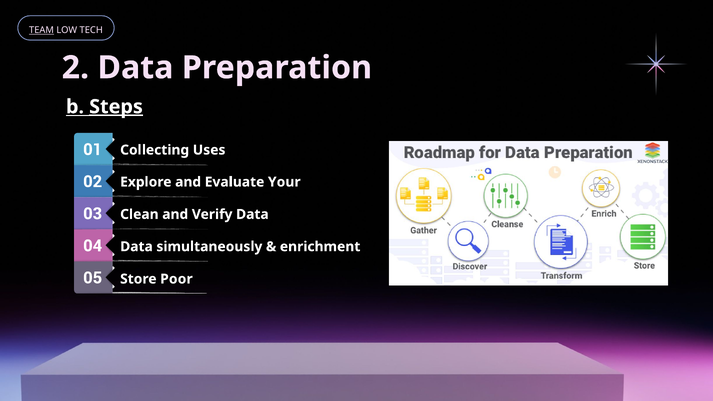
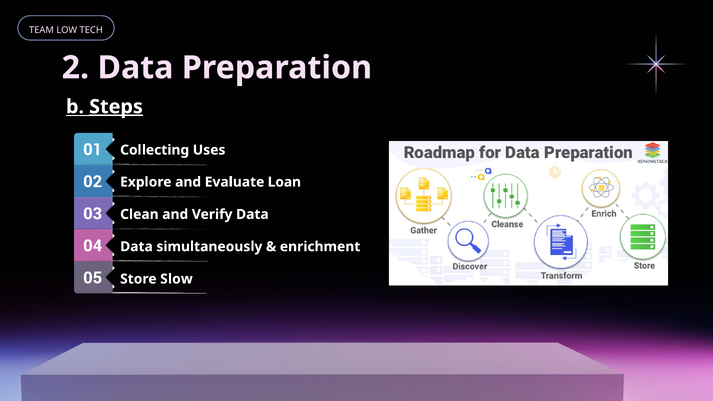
TEAM underline: present -> none (42, 30)
Your: Your -> Loan (284, 182)
Poor: Poor -> Slow (176, 279)
